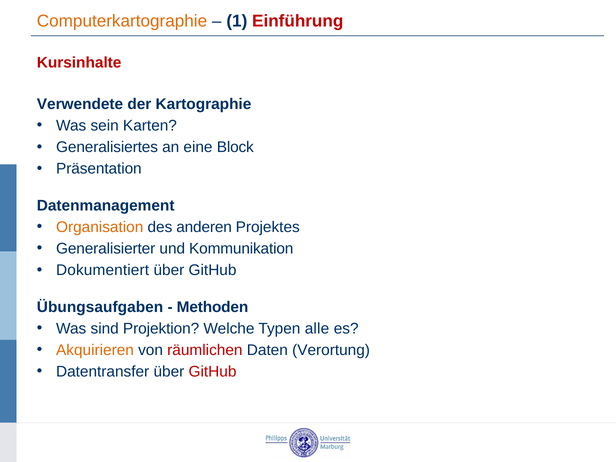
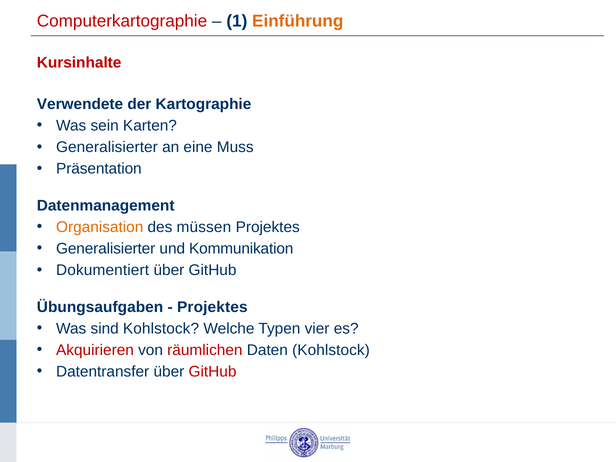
Computerkartographie colour: orange -> red (122, 21)
Einführung colour: red -> orange (298, 21)
Generalisiertes: Generalisiertes -> Generalisierter (107, 147)
Block: Block -> Muss (235, 147)
anderen: anderen -> müssen (204, 227)
Methoden: Methoden -> Projektes (212, 307)
sind Projektion: Projektion -> Kohlstock (161, 329)
alle: alle -> vier (317, 329)
Akquirieren colour: orange -> red (95, 350)
Daten Verortung: Verortung -> Kohlstock (331, 350)
